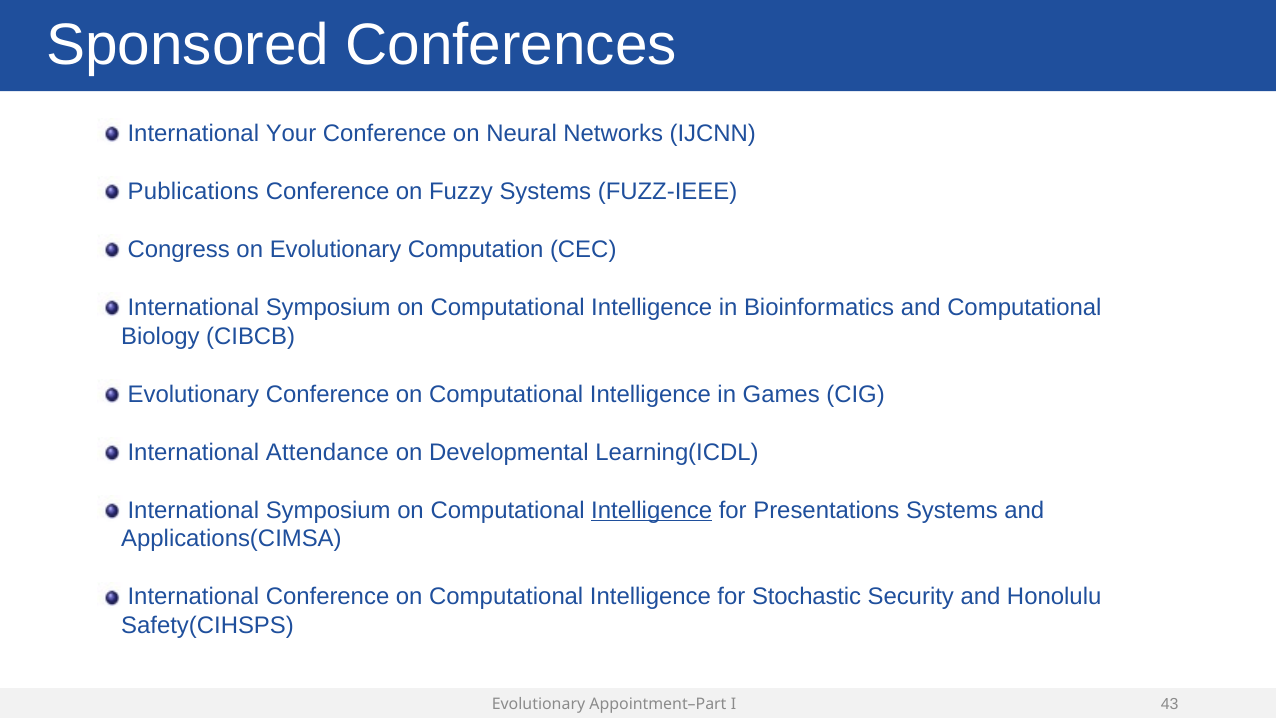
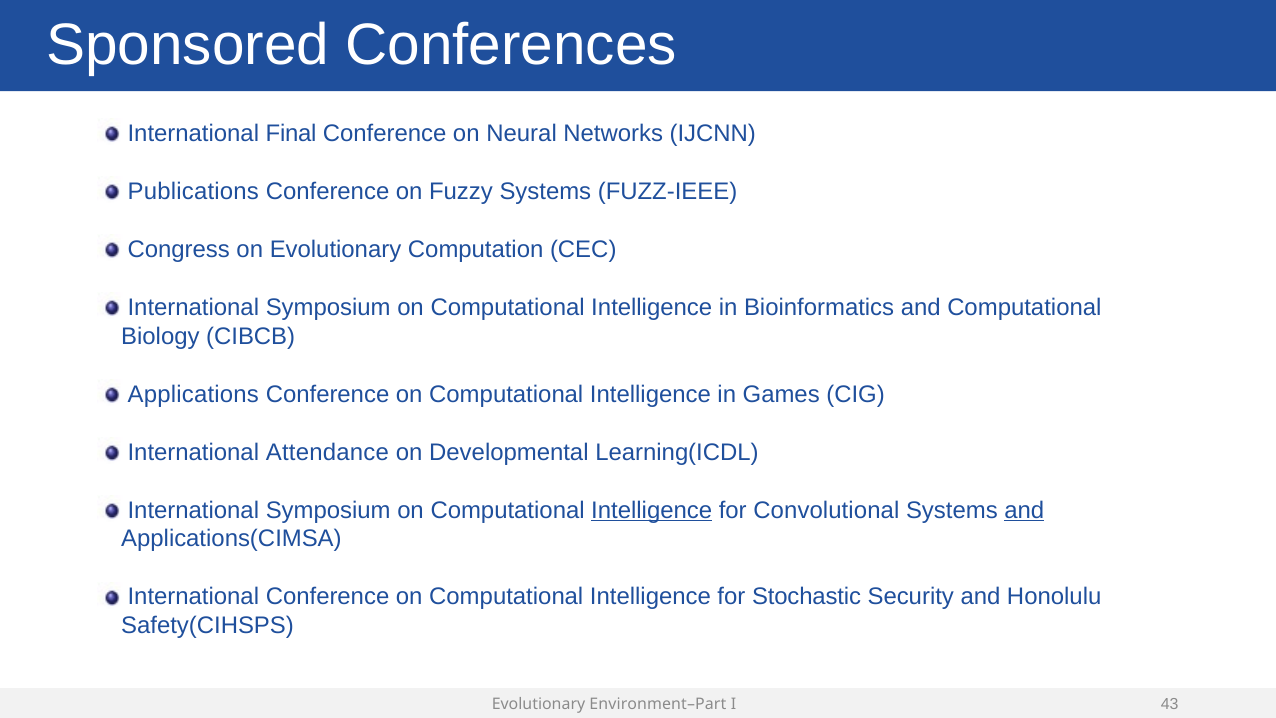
Your: Your -> Final (291, 134)
Evolutionary: Evolutionary -> Applications (193, 394)
Presentations: Presentations -> Convolutional (826, 510)
and underline: none -> present (1024, 510)
Appointment–Part: Appointment–Part -> Environment–Part (658, 704)
